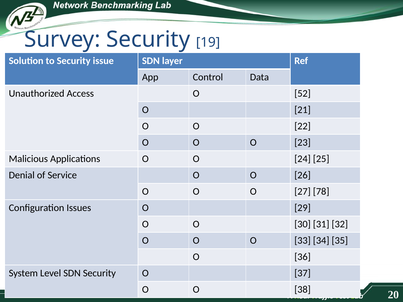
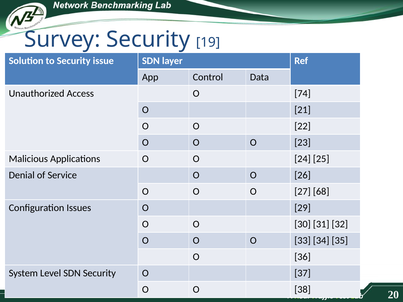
52: 52 -> 74 (303, 94)
78: 78 -> 68 (321, 192)
